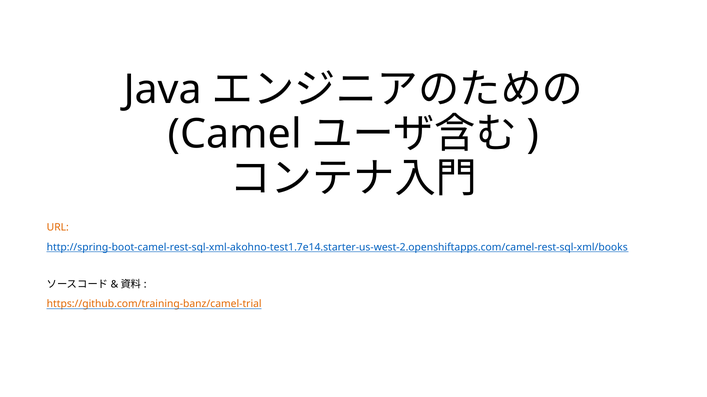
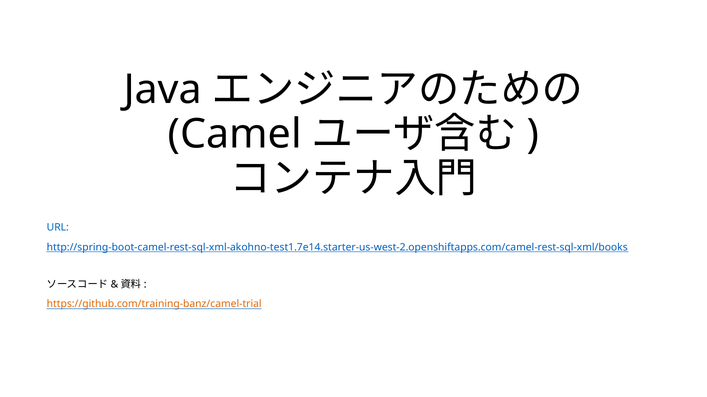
URL colour: orange -> blue (58, 228)
